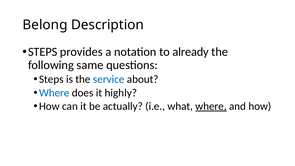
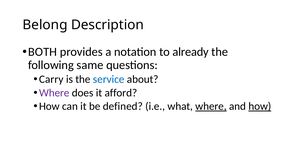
STEPS: STEPS -> BOTH (43, 52)
Steps: Steps -> Carry (51, 79)
Where colour: blue -> purple (54, 93)
highly: highly -> afford (121, 93)
actually: actually -> defined (123, 106)
how underline: none -> present (260, 106)
